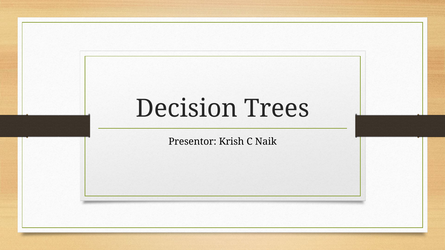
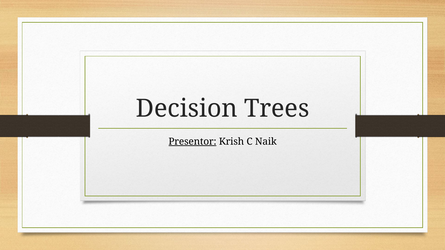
Presentor underline: none -> present (192, 142)
